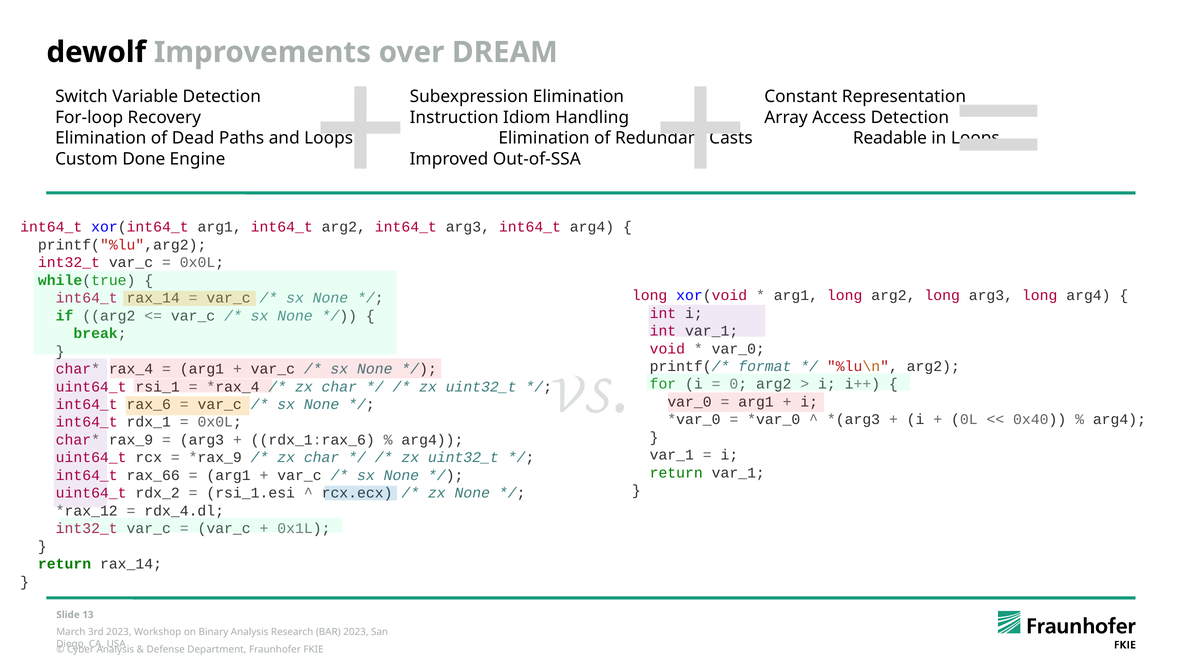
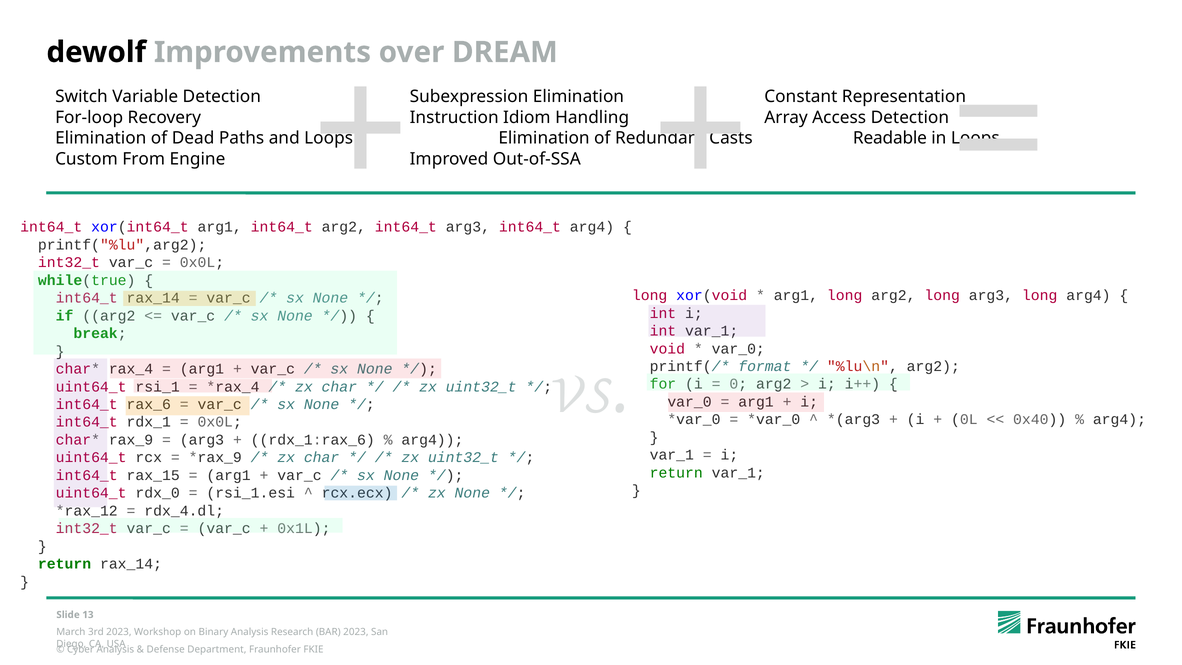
Done: Done -> From (144, 159)
rax_66: rax_66 -> rax_15 (153, 475)
rdx_2: rdx_2 -> rdx_0 (158, 493)
